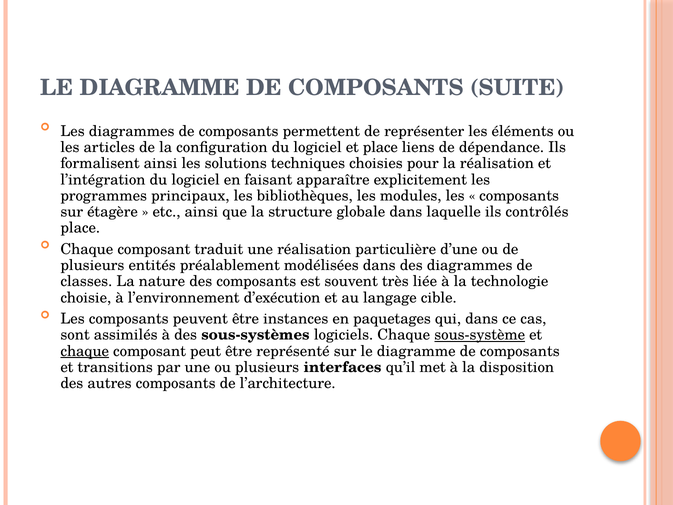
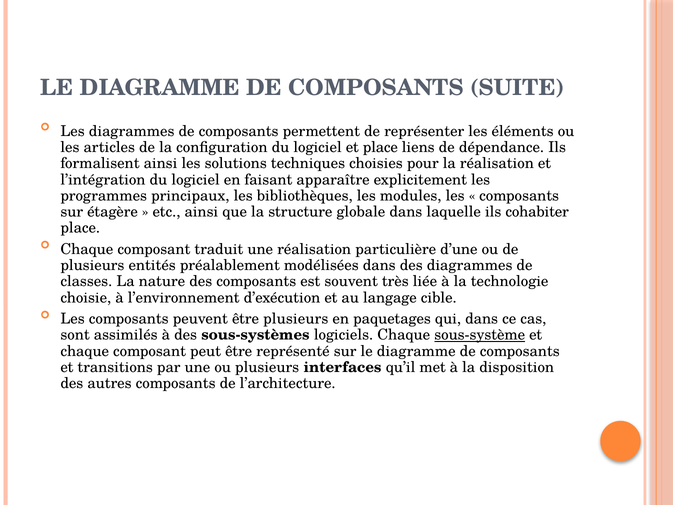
contrôlés: contrôlés -> cohabiter (537, 212)
être instances: instances -> plusieurs (296, 319)
chaque underline: present -> none (85, 351)
